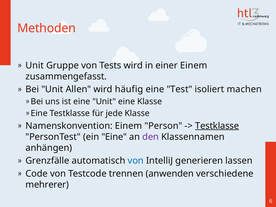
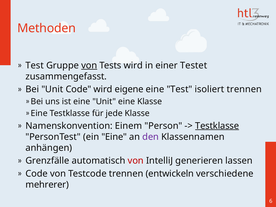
Unit: Unit -> Test (35, 65)
von underline: none -> present (89, 65)
einer Einem: Einem -> Testet (194, 65)
Unit Allen: Allen -> Code (78, 89)
häufig: häufig -> eigene (129, 89)
isoliert machen: machen -> trennen (244, 89)
von colour: blue -> red (136, 161)
anwenden: anwenden -> entwickeln (170, 174)
